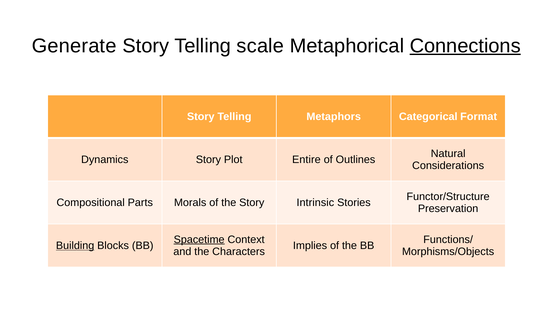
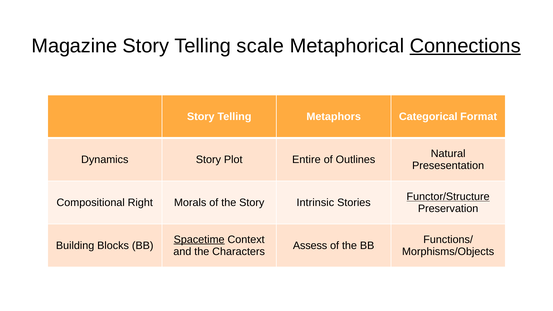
Generate: Generate -> Magazine (74, 46)
Considerations: Considerations -> Presesentation (448, 166)
Functor/Structure underline: none -> present (448, 197)
Parts: Parts -> Right (140, 203)
Building underline: present -> none (75, 246)
Implies: Implies -> Assess (310, 246)
